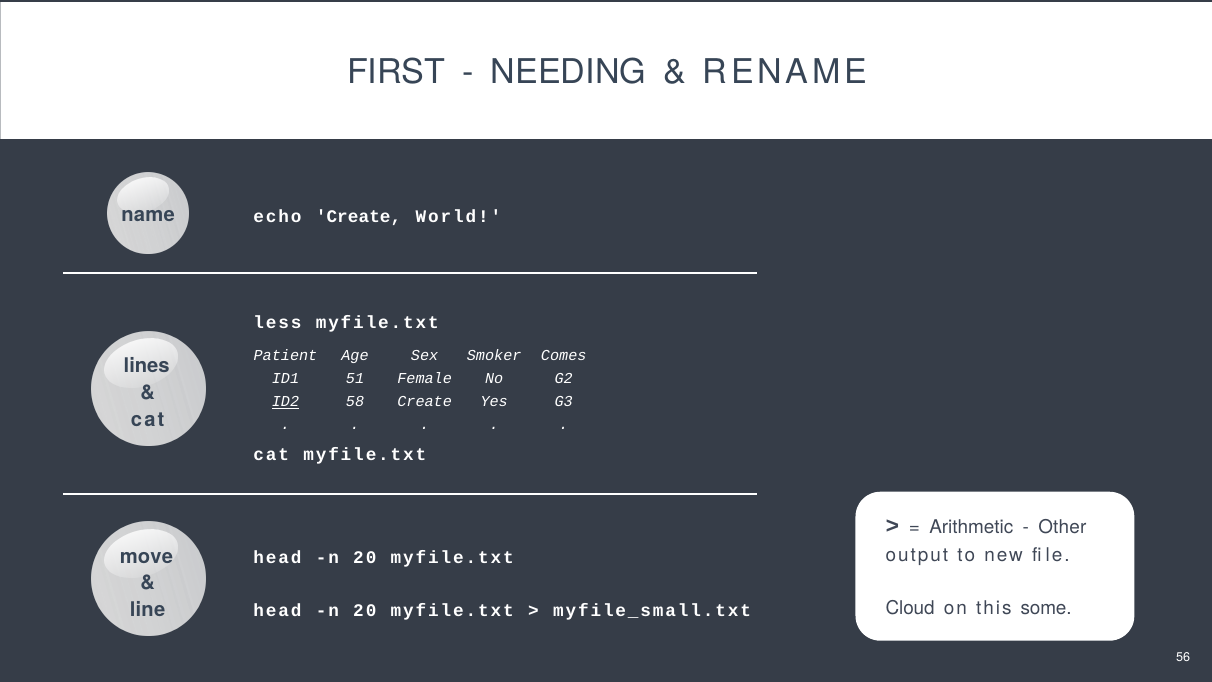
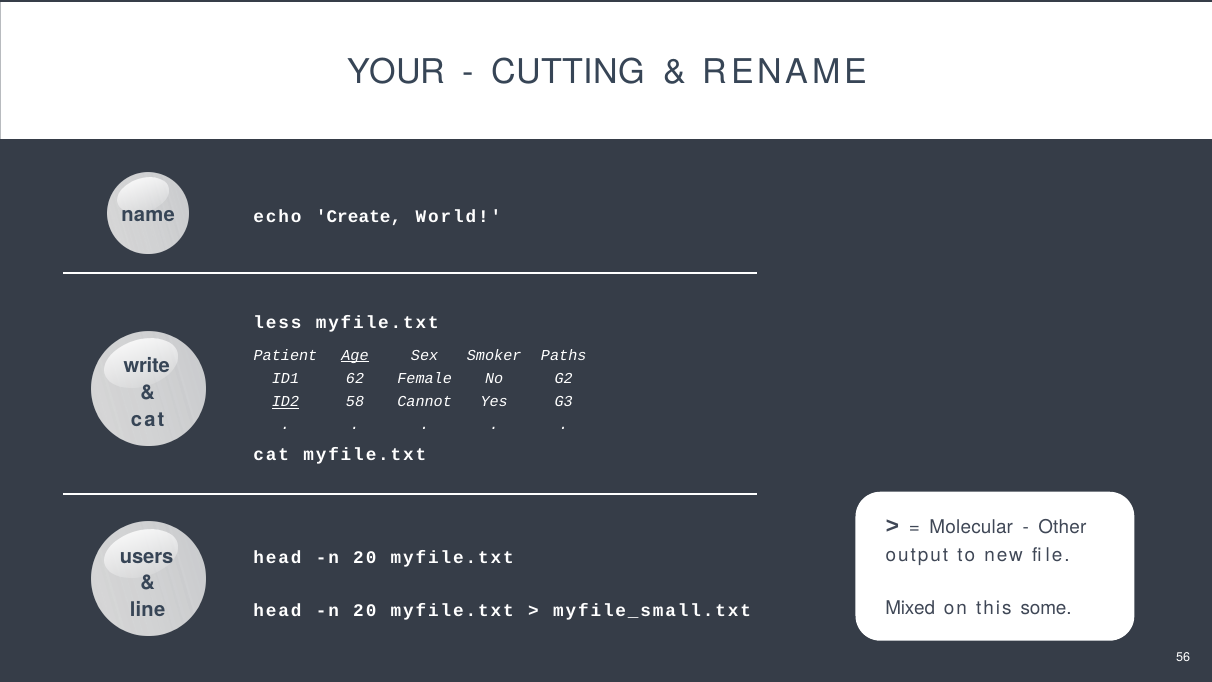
FIRST: FIRST -> YOUR (396, 72)
NEEDING: NEEDING -> CUTTING (568, 72)
Age underline: none -> present (355, 355)
Comes: Comes -> Paths (564, 355)
lines: lines -> write (147, 366)
51: 51 -> 62 (355, 378)
58 Create: Create -> Cannot (425, 402)
Arithmetic: Arithmetic -> Molecular (971, 528)
move: move -> users (147, 557)
Cloud: Cloud -> Mixed (910, 608)
